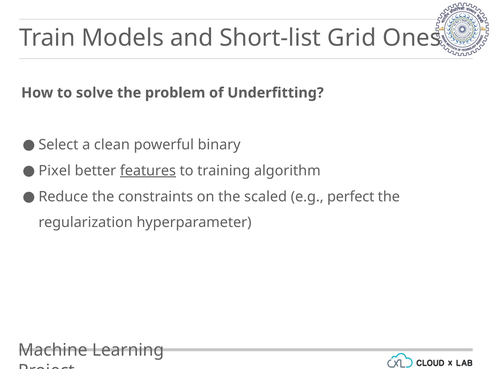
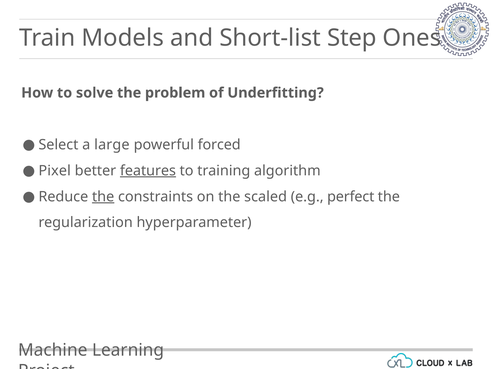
Grid: Grid -> Step (352, 38)
clean: clean -> large (112, 145)
binary: binary -> forced (219, 145)
the underline: none -> present (103, 197)
